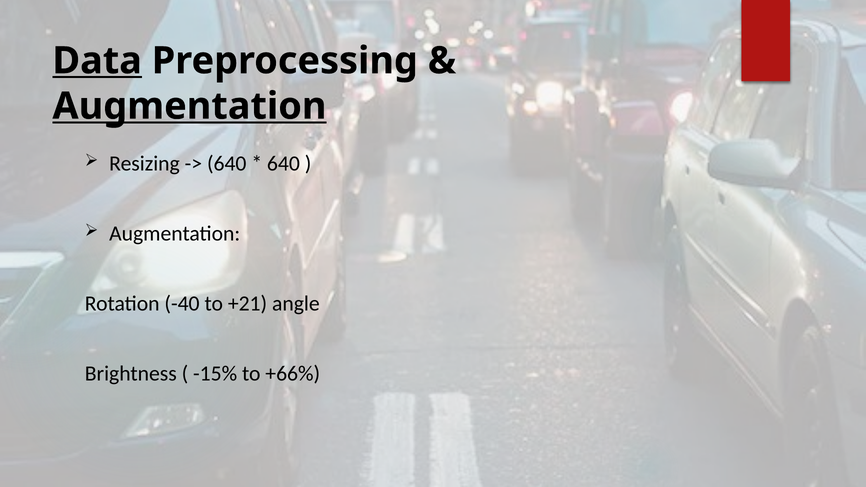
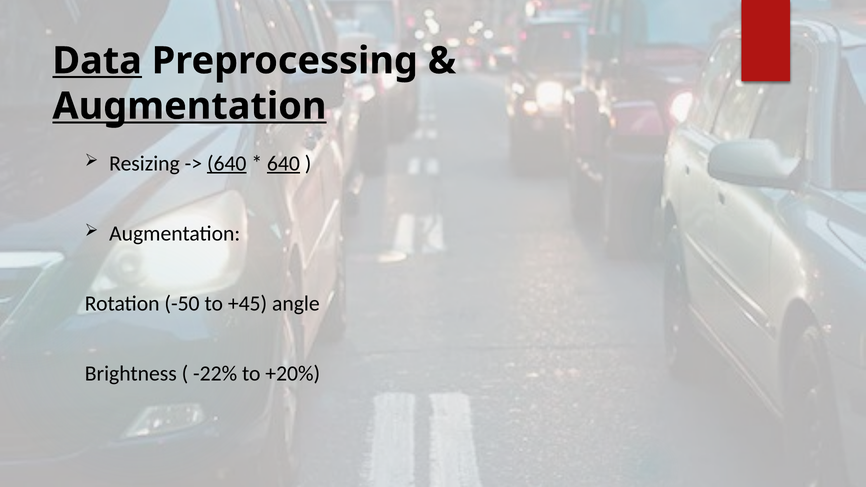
640 underline: none -> present (227, 164)
640 underline: none -> present (283, 164)
-40: -40 -> -50 (182, 304)
+21: +21 -> +45 (248, 304)
-15%: -15% -> -22% (215, 374)
+66%: +66% -> +20% (293, 374)
